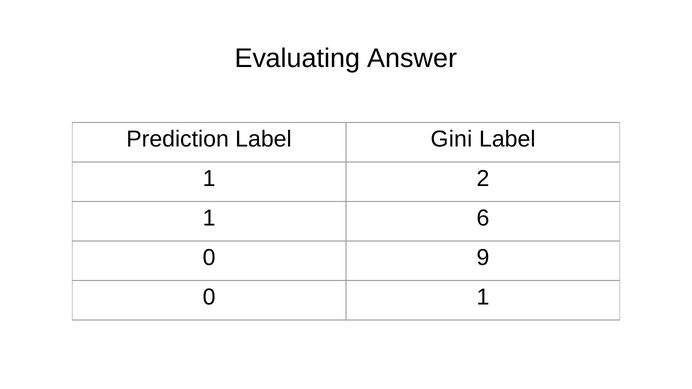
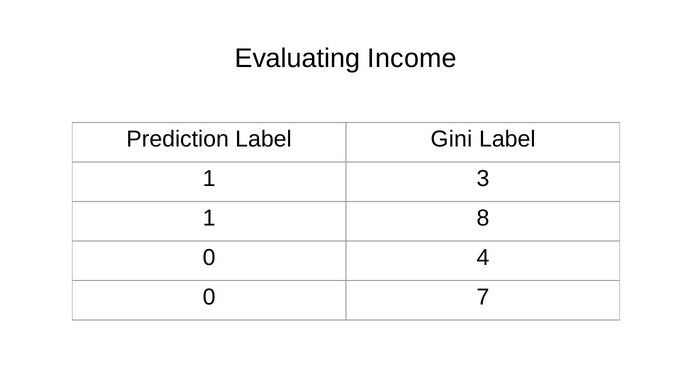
Answer: Answer -> Income (412, 59)
2: 2 -> 3 (483, 179)
6: 6 -> 8 (483, 218)
9: 9 -> 4 (483, 258)
0 1: 1 -> 7 (483, 297)
